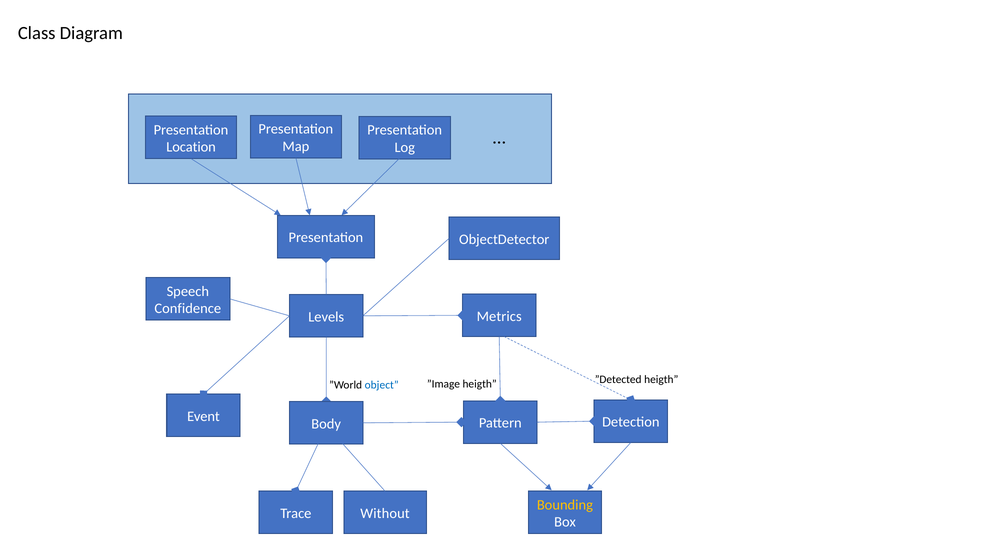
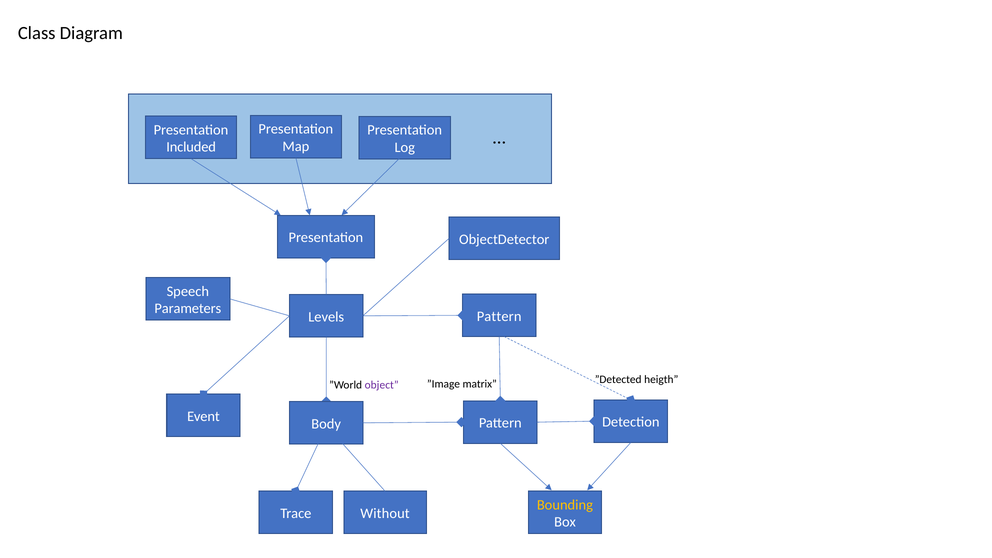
Location: Location -> Included (191, 147)
Confidence: Confidence -> Parameters (188, 309)
Metrics: Metrics -> Pattern (499, 316)
object colour: blue -> purple (382, 385)
”Image heigth: heigth -> matrix (480, 384)
